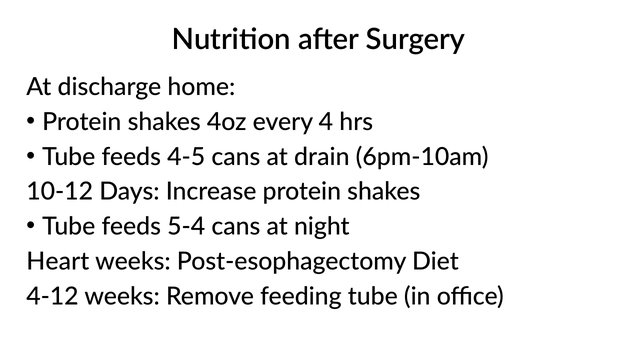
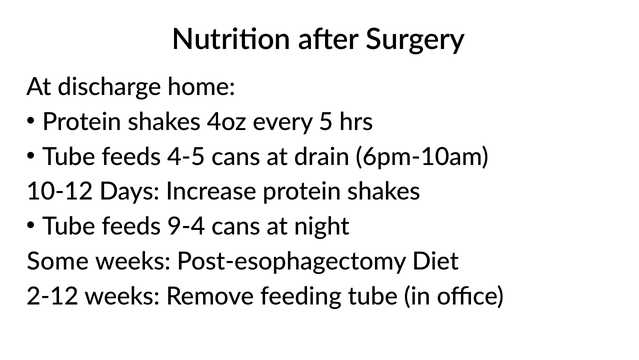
4: 4 -> 5 (326, 122)
5-4: 5-4 -> 9-4 (186, 226)
Heart: Heart -> Some (58, 261)
4-12: 4-12 -> 2-12 (52, 296)
